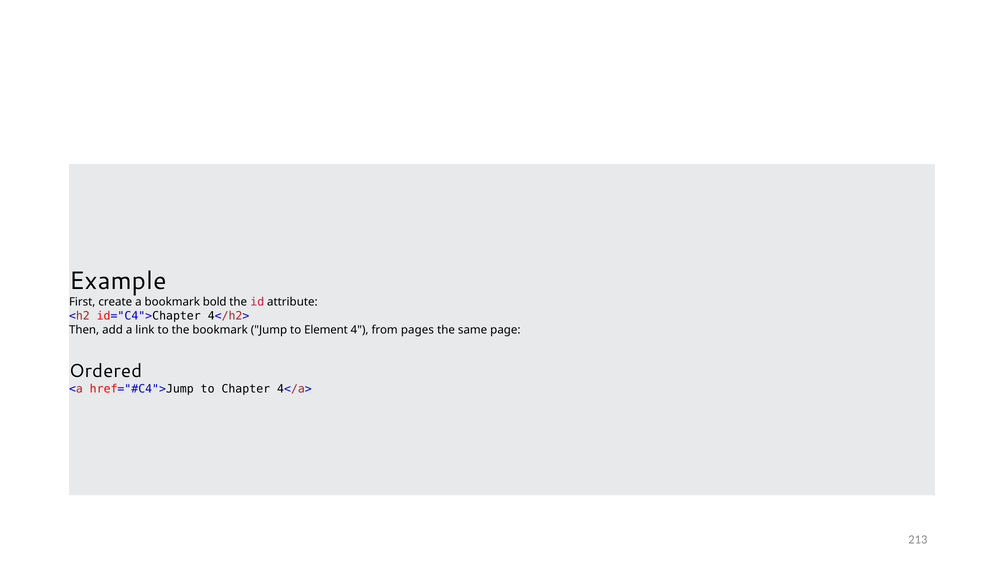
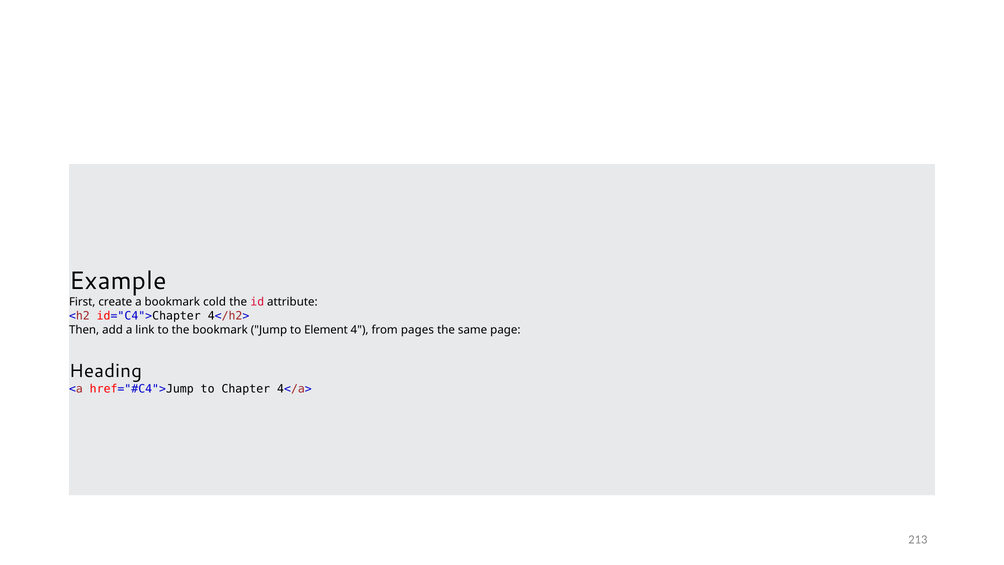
bold: bold -> cold (215, 302)
Ordered: Ordered -> Heading (106, 371)
